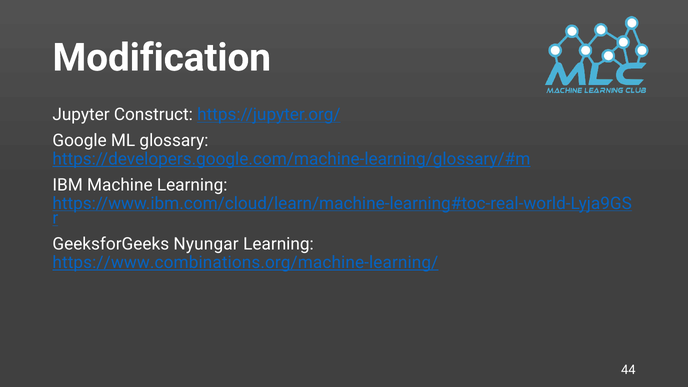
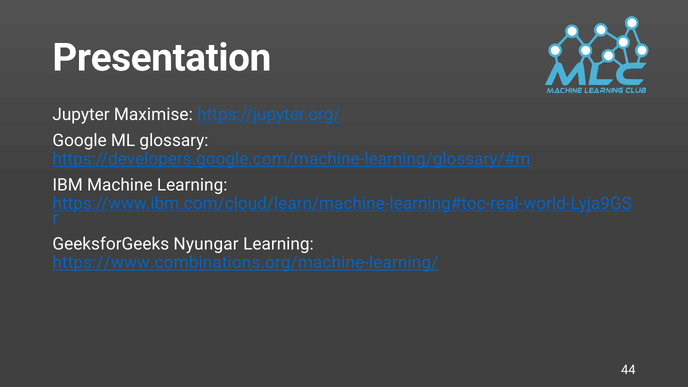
Modification: Modification -> Presentation (162, 58)
Construct: Construct -> Maximise (153, 115)
